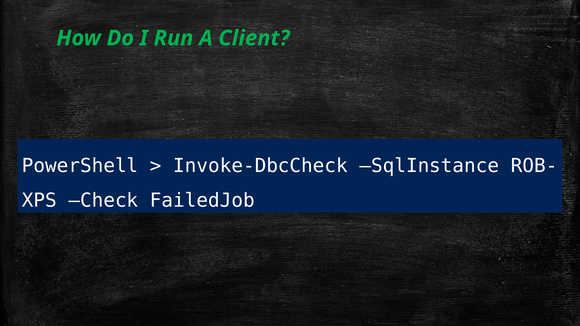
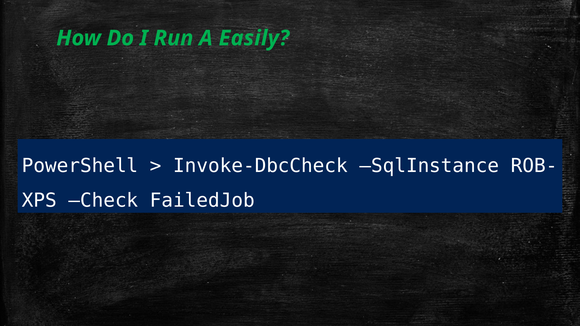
Client: Client -> Easily (254, 38)
